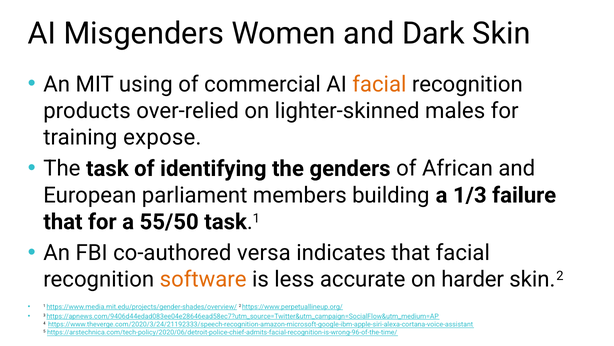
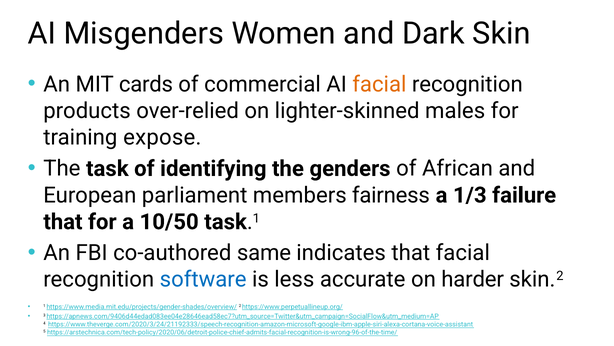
using: using -> cards (146, 84)
building: building -> fairness (391, 195)
55/50: 55/50 -> 10/50 (169, 221)
versa: versa -> same (264, 252)
software colour: orange -> blue (203, 279)
